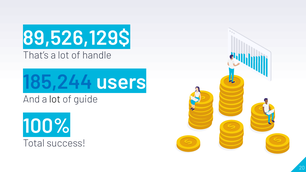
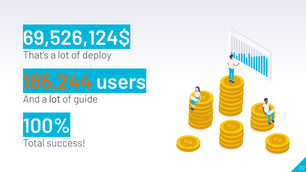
89,526,129$: 89,526,129$ -> 69,526,124$ (77, 38)
handle: handle -> deploy (97, 55)
185,244 colour: blue -> orange (58, 82)
